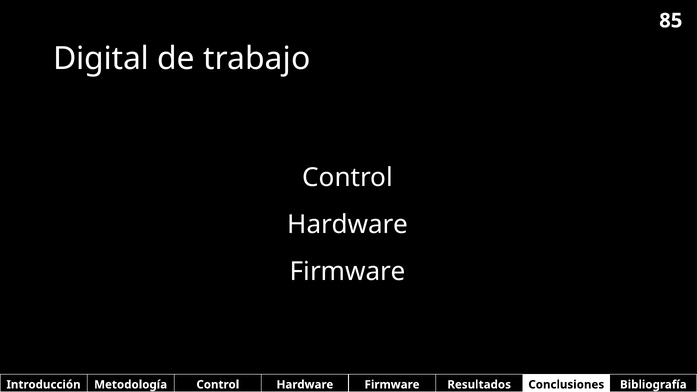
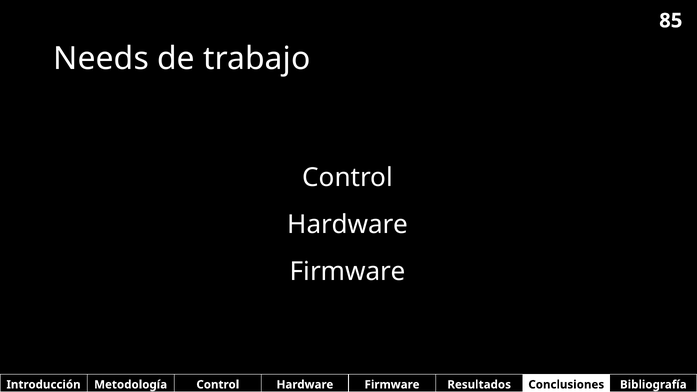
Digital: Digital -> Needs (101, 59)
